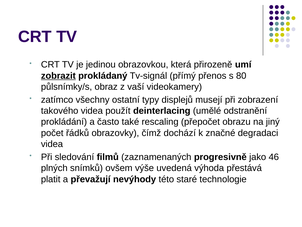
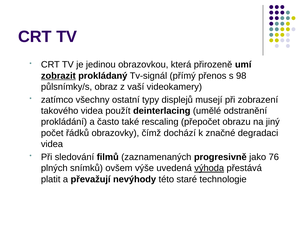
80: 80 -> 98 (241, 76)
46: 46 -> 76 (274, 157)
výhoda underline: none -> present (209, 168)
